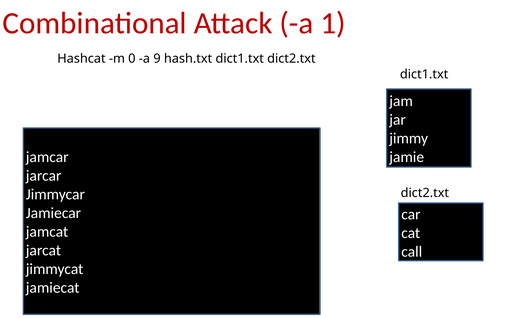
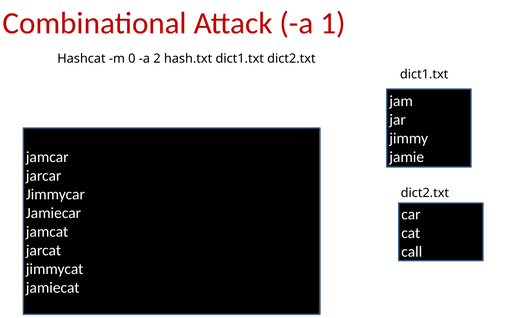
9: 9 -> 2 (157, 59)
